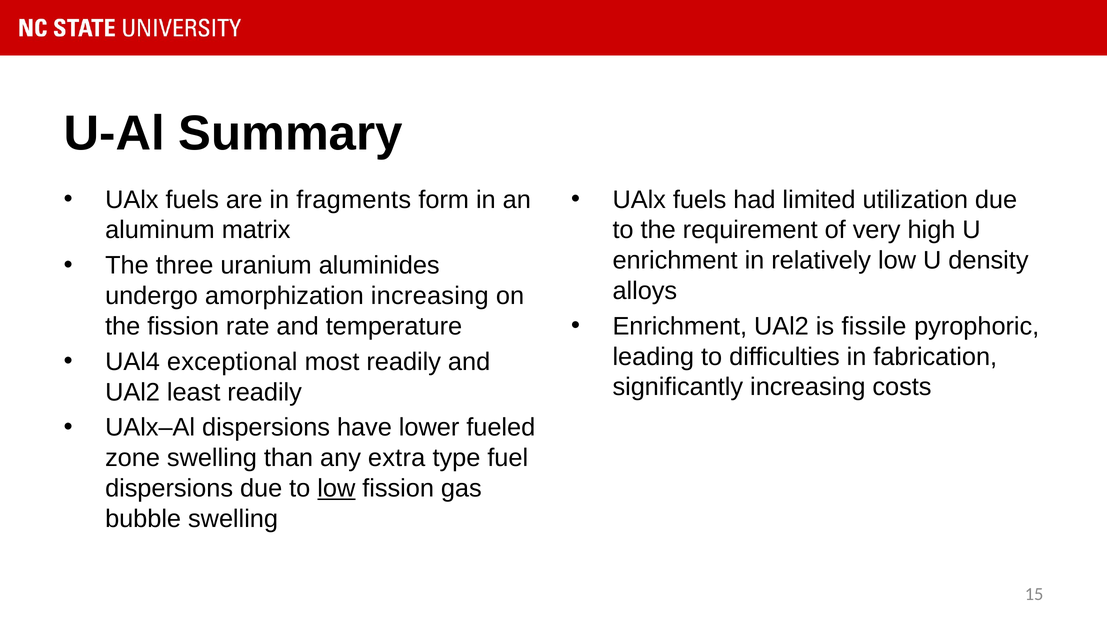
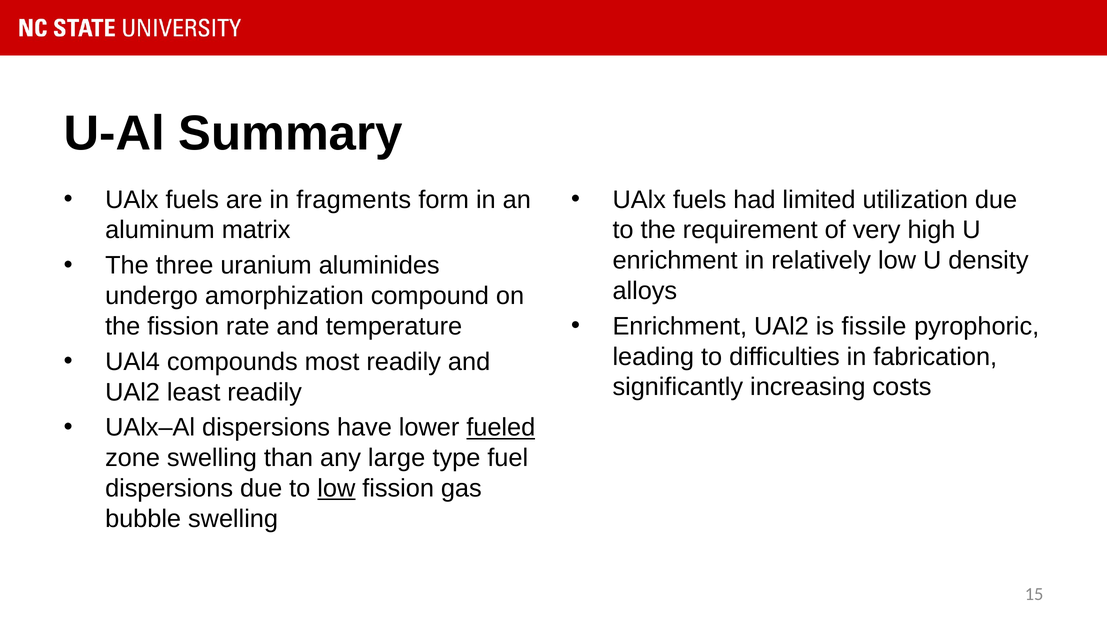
amorphization increasing: increasing -> compound (430, 296)
exceptional: exceptional -> compounds (232, 362)
fueled underline: none -> present (501, 428)
extra: extra -> large (397, 459)
